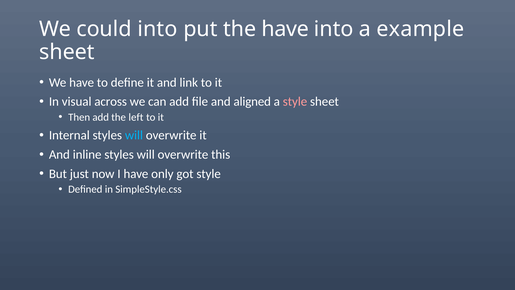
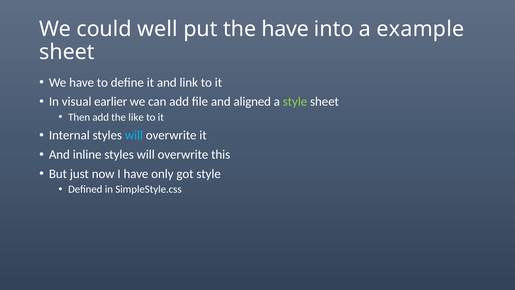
could into: into -> well (157, 29)
across: across -> earlier (111, 102)
style colour: pink -> light green (295, 102)
left: left -> like (136, 117)
